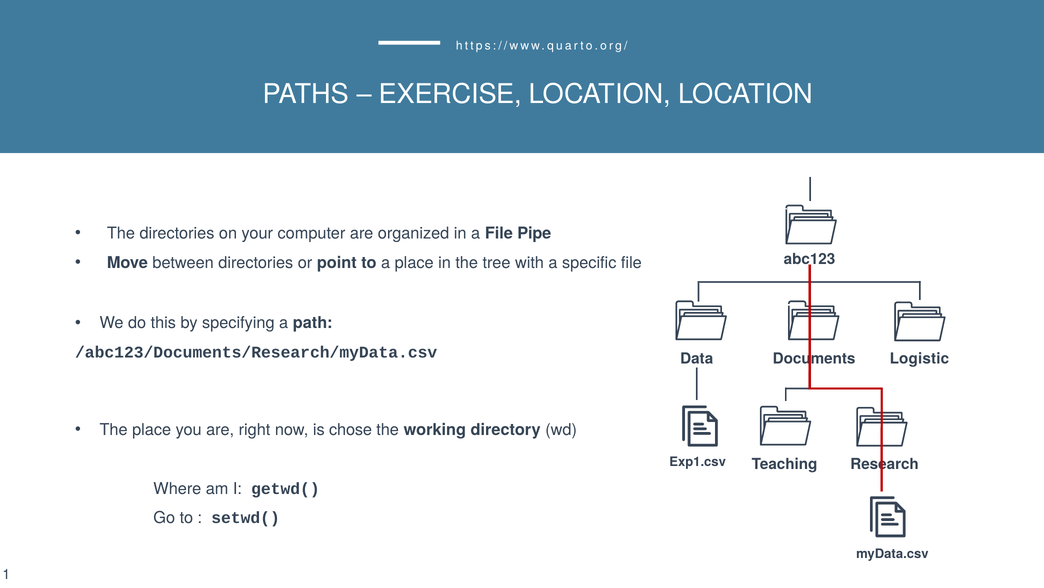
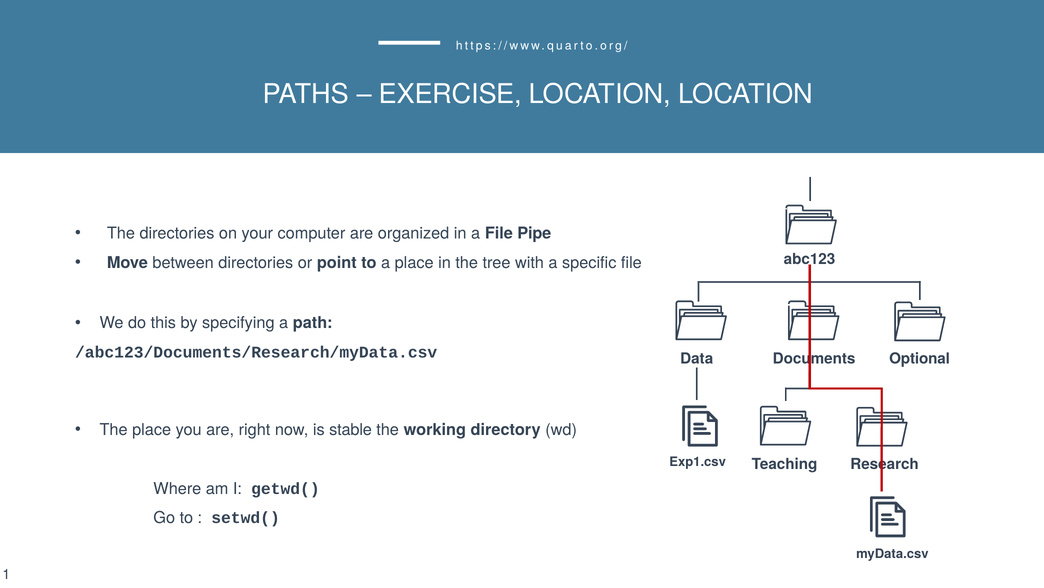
Logistic: Logistic -> Optional (920, 359)
chose: chose -> stable (351, 430)
